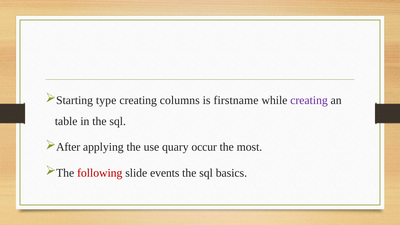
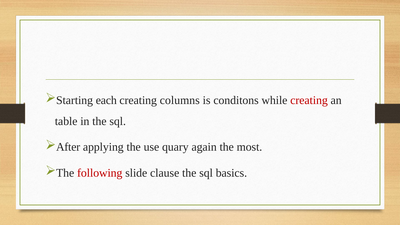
type: type -> each (106, 100)
firstname: firstname -> conditons (236, 100)
creating colour: purple -> red (309, 100)
occur: occur -> again (204, 147)
events: events -> clause (165, 173)
